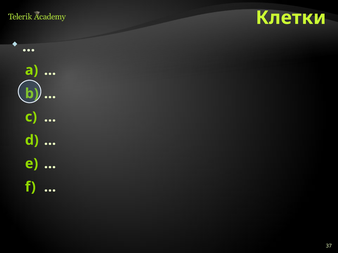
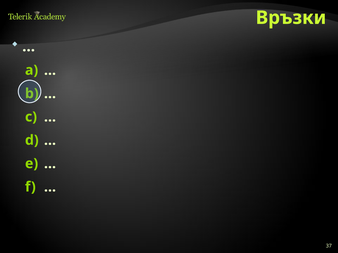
Клетки: Клетки -> Връзки (291, 18)
